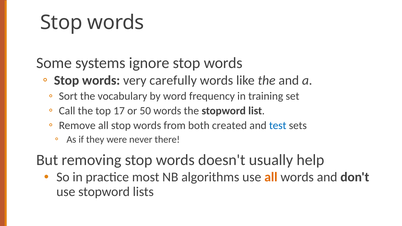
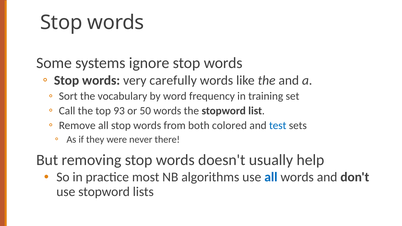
17: 17 -> 93 (119, 111)
created: created -> colored (229, 125)
all colour: orange -> blue (271, 177)
